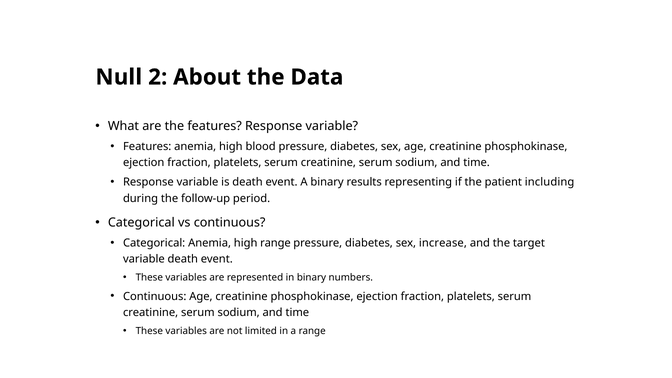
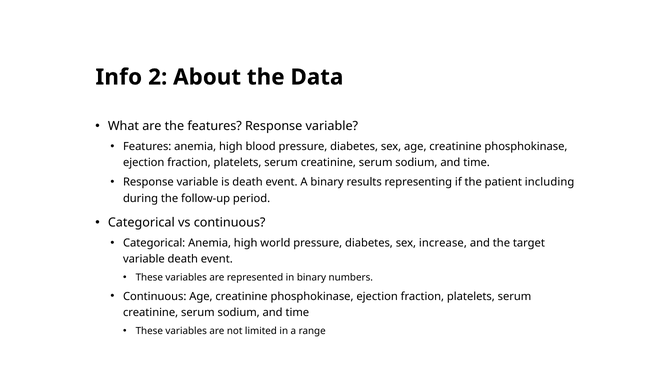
Null: Null -> Info (119, 77)
high range: range -> world (275, 243)
